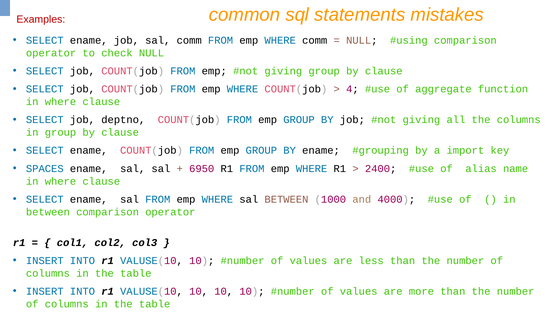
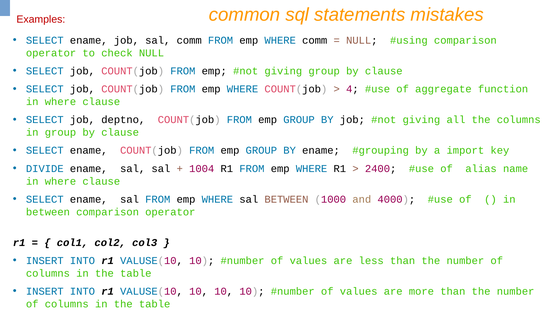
SPACES: SPACES -> DIVIDE (45, 169)
6950: 6950 -> 1004 (202, 169)
